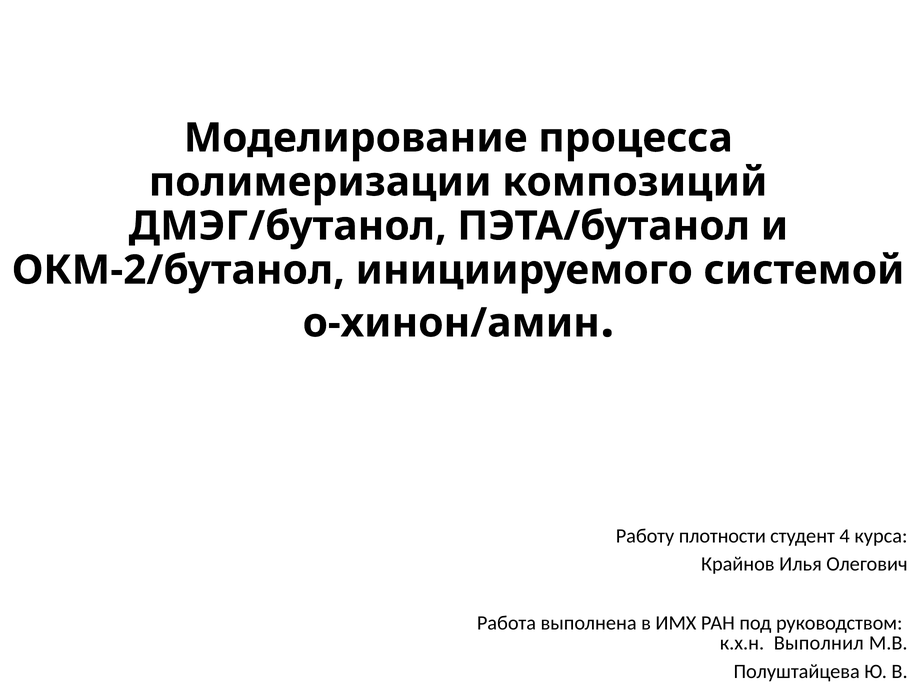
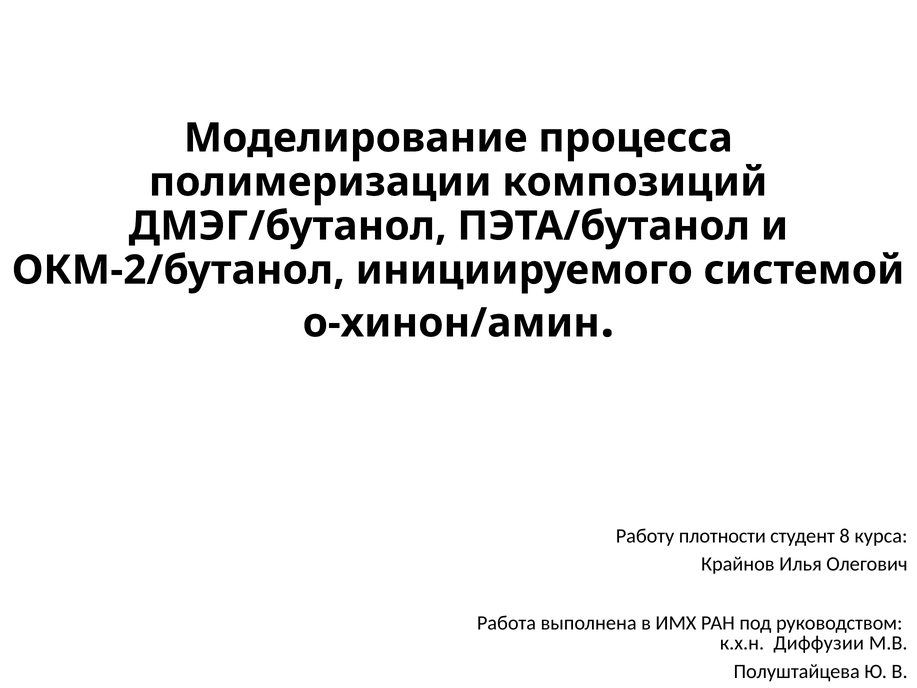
4: 4 -> 8 (845, 536)
Выполнил: Выполнил -> Диффузии (819, 643)
